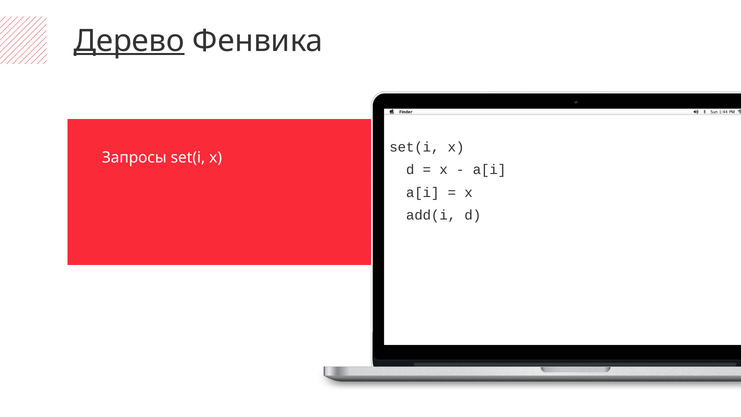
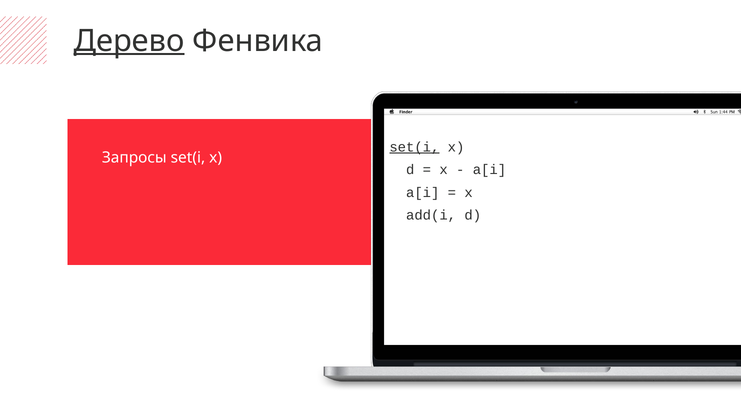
set(i underline: none -> present (414, 147)
